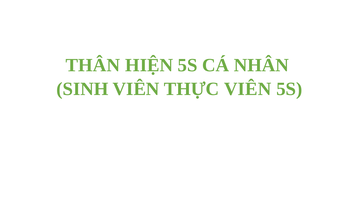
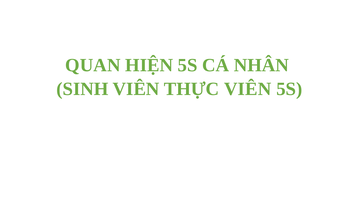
THÂN: THÂN -> QUAN (93, 65)
